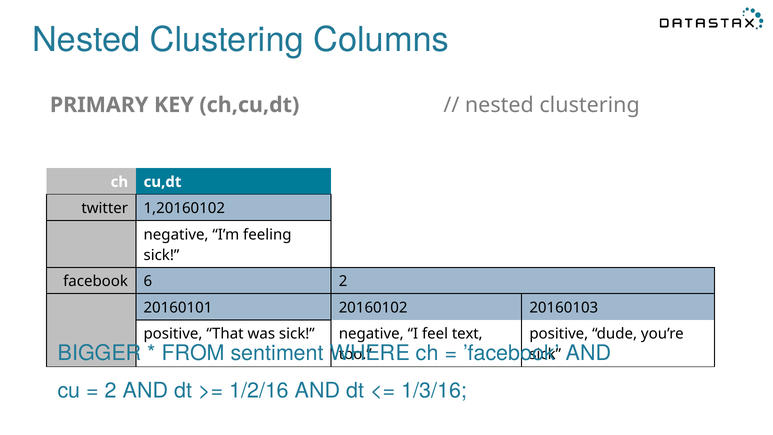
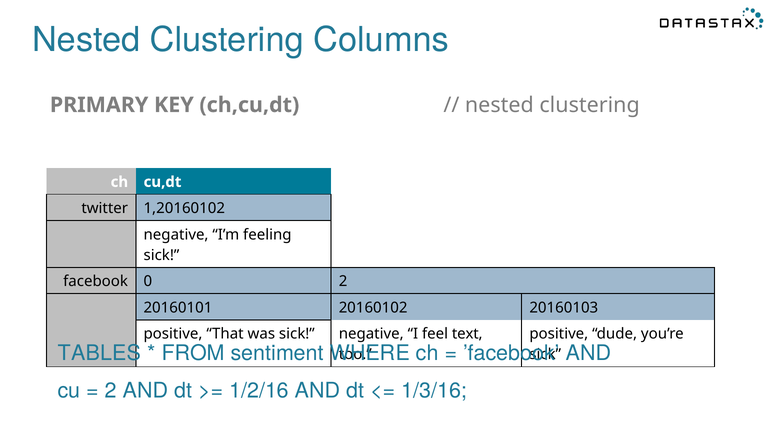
6: 6 -> 0 (148, 281)
BIGGER: BIGGER -> TABLES (99, 353)
